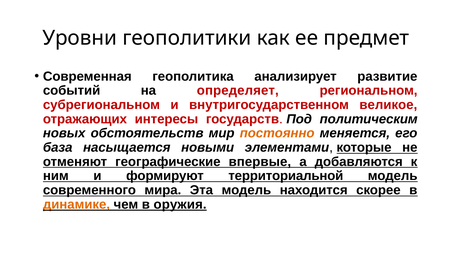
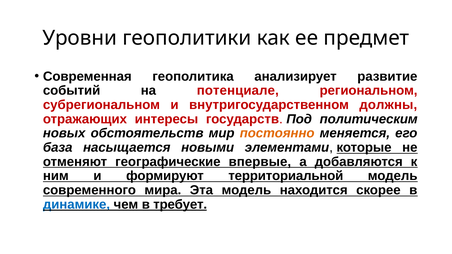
определяет: определяет -> потенциале (238, 91)
великое: великое -> должны (388, 105)
динамике colour: orange -> blue (76, 205)
оружия: оружия -> требует (180, 205)
